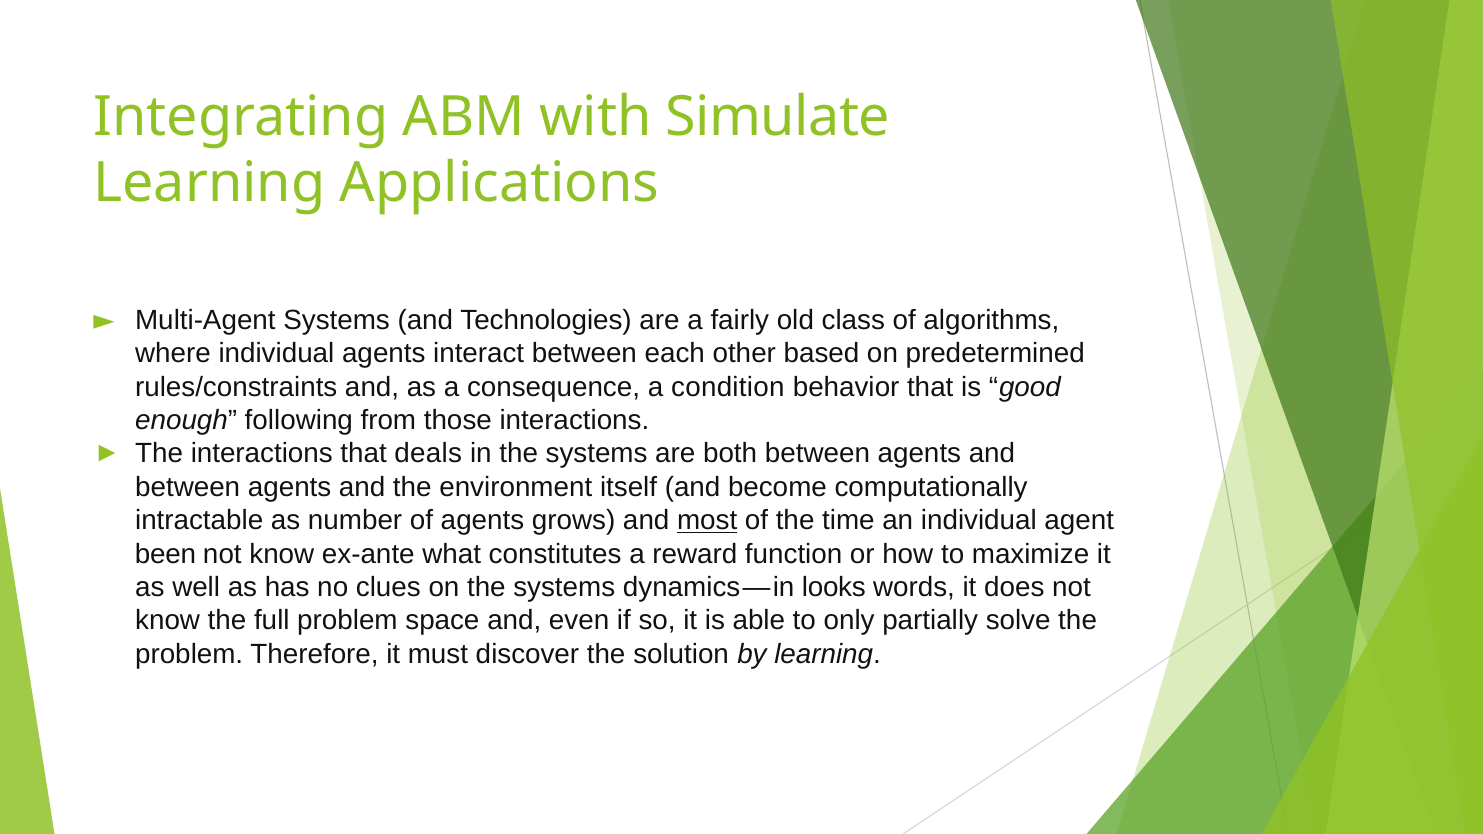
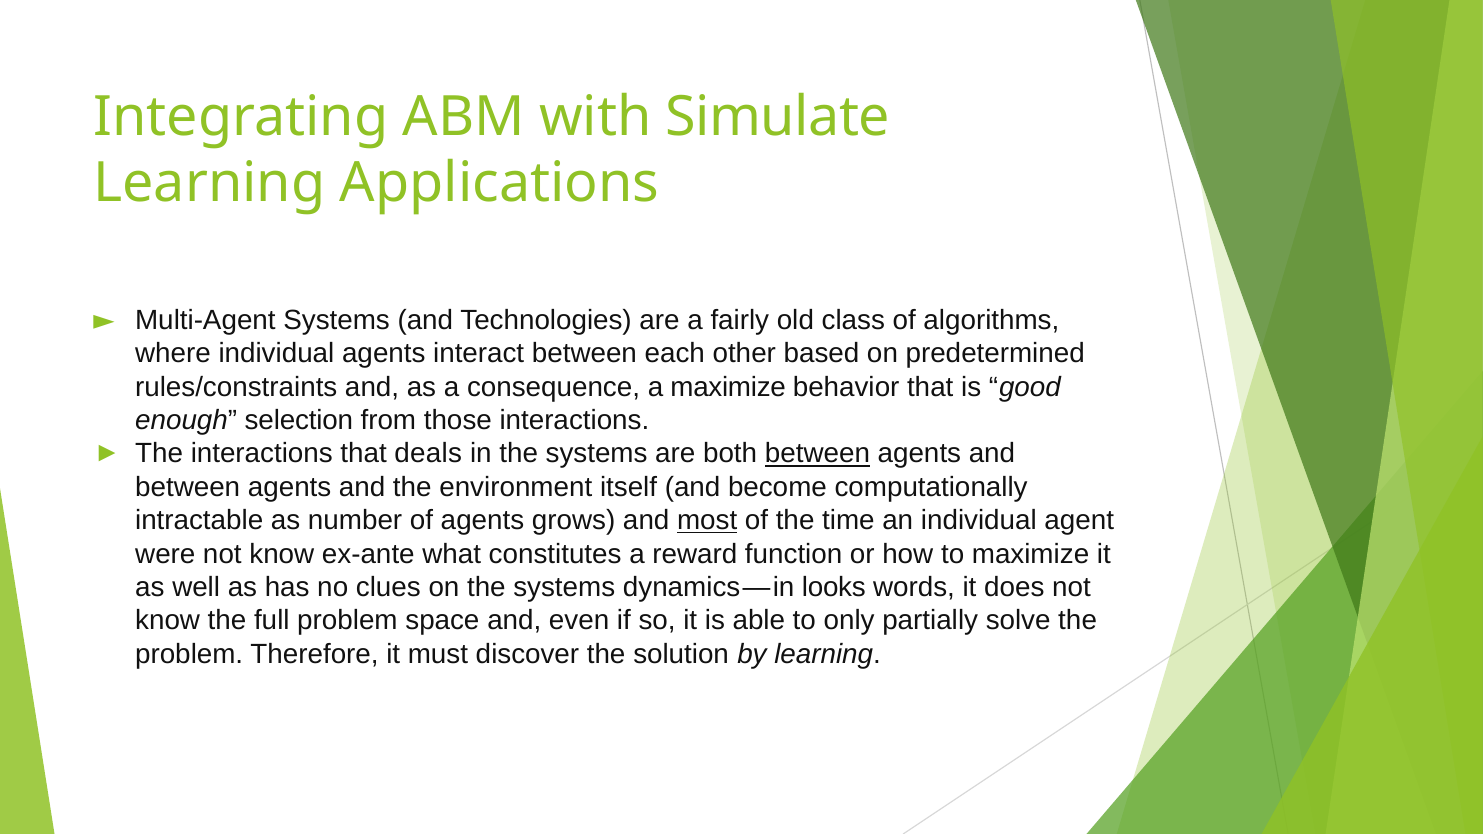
a condition: condition -> maximize (728, 387)
following: following -> selection (299, 420)
between underline: none -> present (817, 454)
been: been -> were (165, 554)
